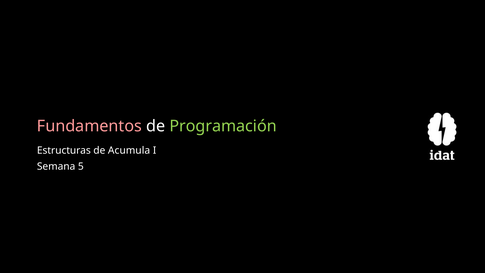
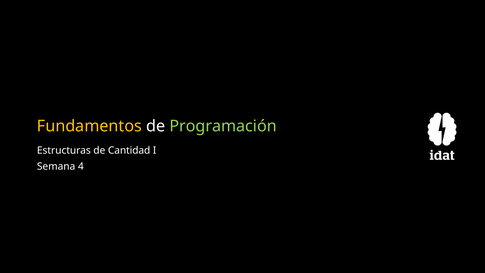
Fundamentos colour: pink -> yellow (89, 126)
Acumula: Acumula -> Cantidad (129, 151)
5: 5 -> 4 (81, 166)
